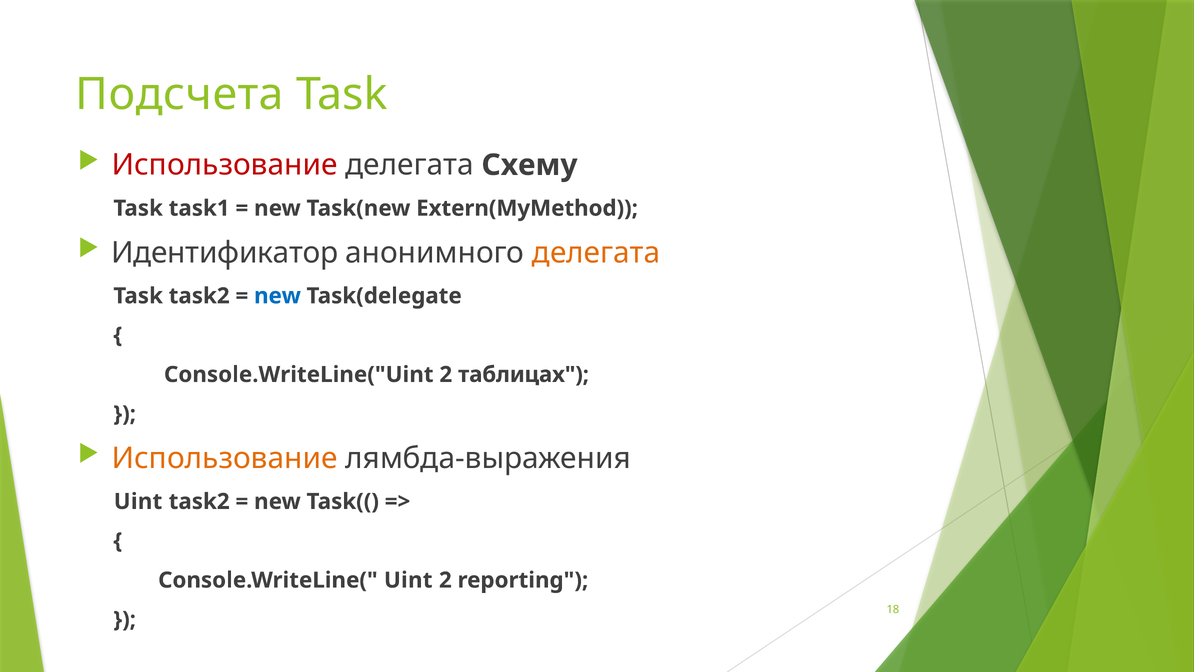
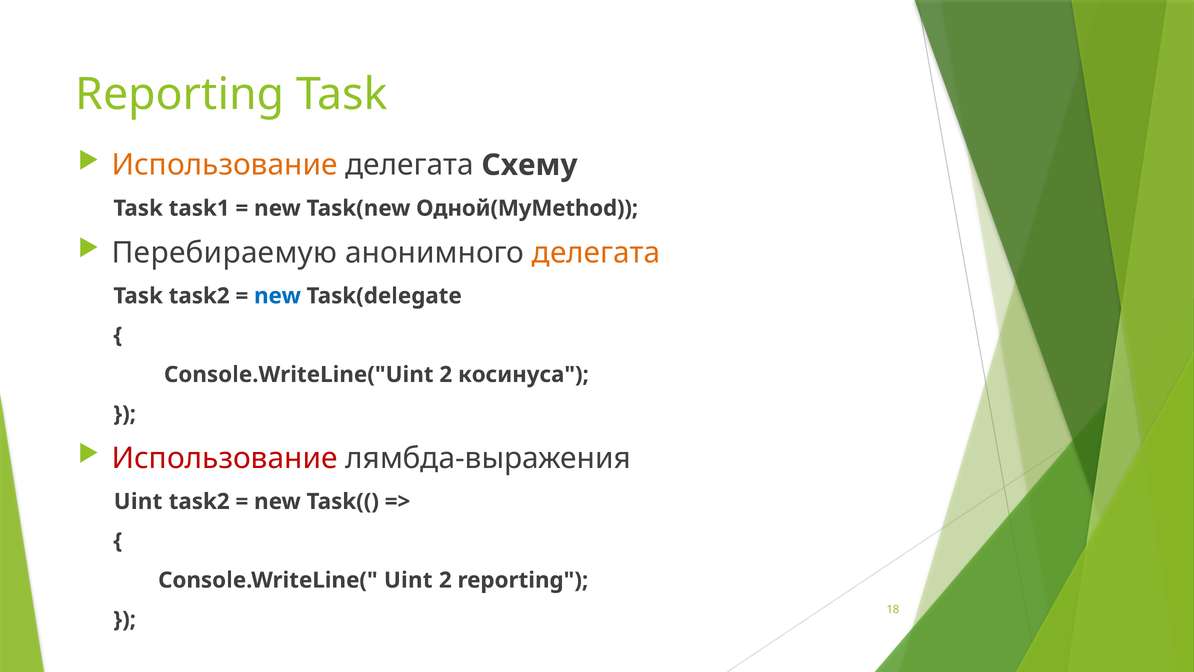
Подсчета: Подсчета -> Reporting (180, 94)
Использование colour: red -> orange (225, 165)
Extern(MyMethod: Extern(MyMethod -> Одной(MyMethod (527, 208)
Идентификатор: Идентификатор -> Перебираемую (224, 253)
таблицах: таблицах -> косинуса (523, 374)
Использование colour: orange -> red (225, 458)
